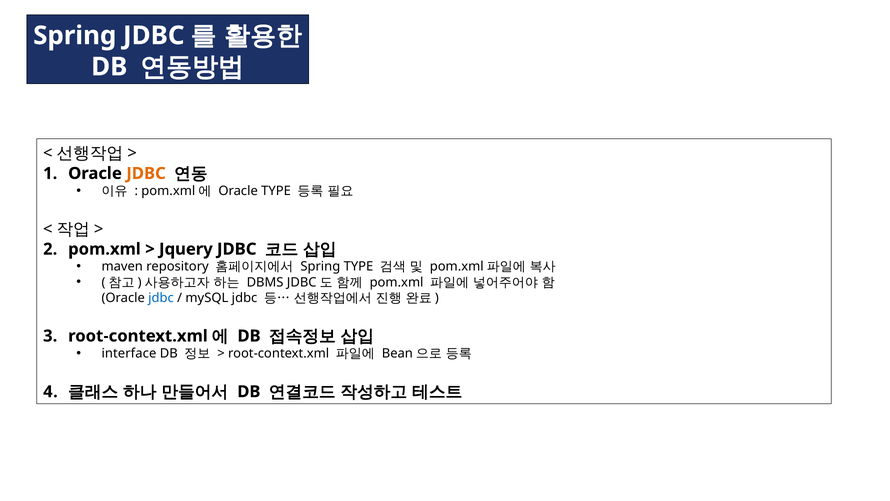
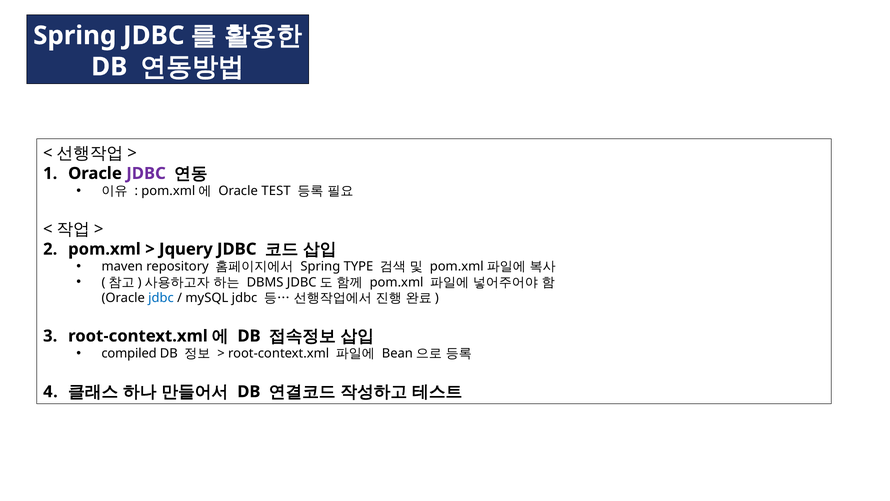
JDBC colour: orange -> purple (146, 173)
Oracle TYPE: TYPE -> TEST (276, 191)
interface: interface -> compiled (129, 353)
